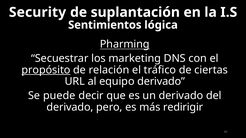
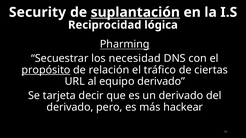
suplantación underline: none -> present (135, 12)
Sentimientos: Sentimientos -> Reciprocidad (105, 25)
marketing: marketing -> necesidad (135, 58)
puede: puede -> tarjeta (59, 96)
redirigir: redirigir -> hackear (183, 107)
